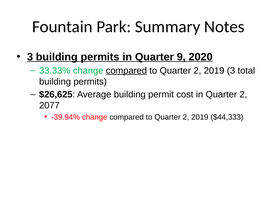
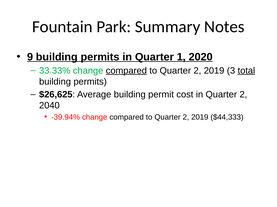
3: 3 -> 9 (30, 57)
9: 9 -> 1 (181, 57)
total underline: none -> present (246, 71)
2077: 2077 -> 2040 (49, 106)
